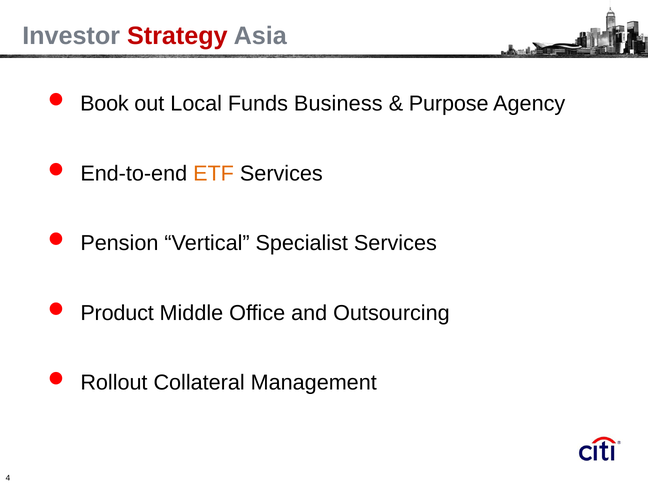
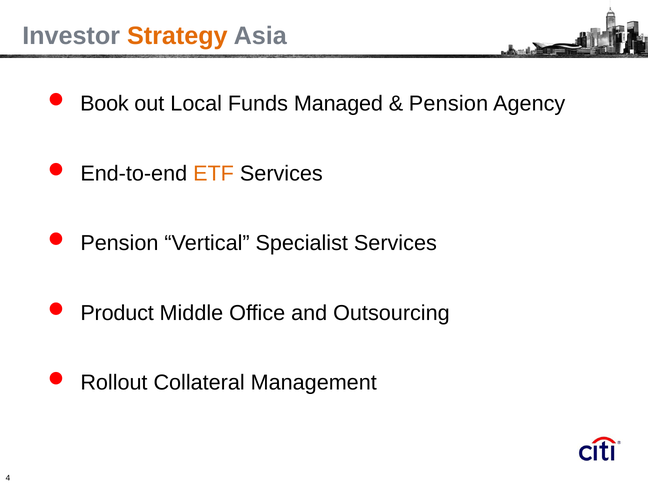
Strategy colour: red -> orange (177, 36)
Business: Business -> Managed (338, 104)
Purpose: Purpose -> Pension (448, 104)
